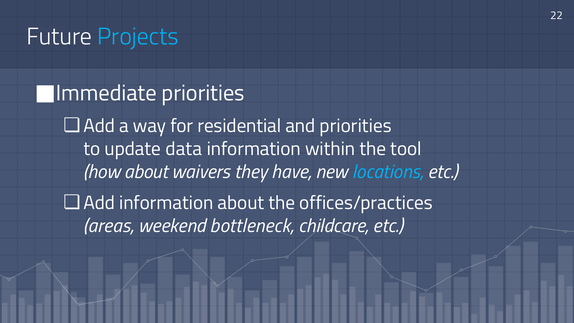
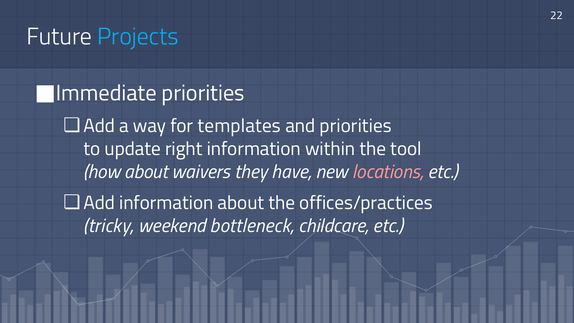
residential: residential -> templates (239, 126)
data: data -> right (184, 149)
locations colour: light blue -> pink (388, 172)
areas: areas -> tricky (109, 226)
